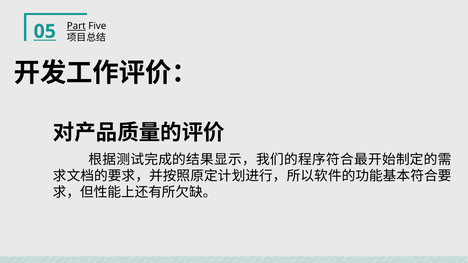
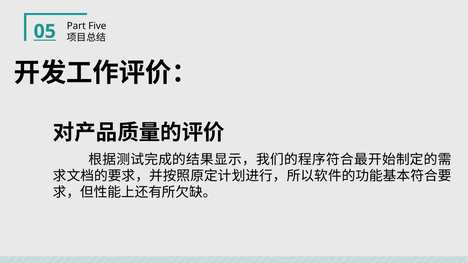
Part underline: present -> none (76, 26)
